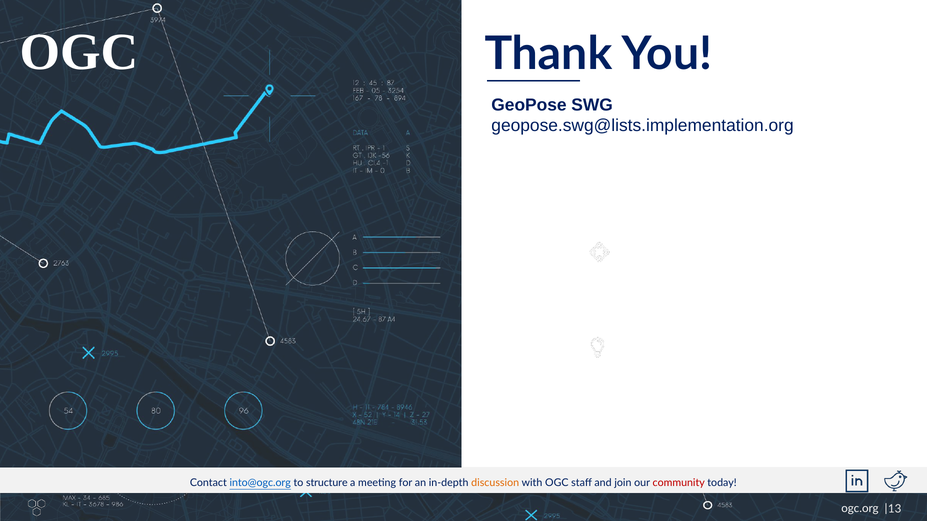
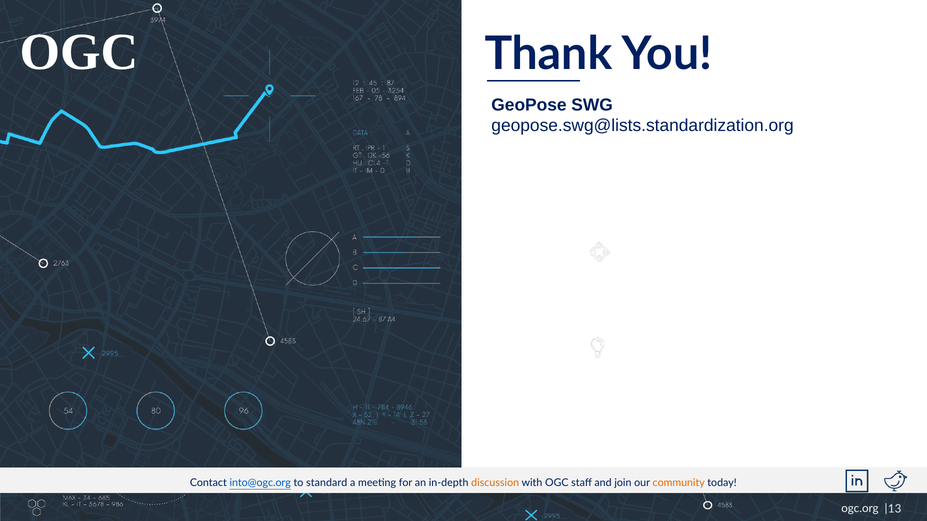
geopose.swg@lists.implementation.org: geopose.swg@lists.implementation.org -> geopose.swg@lists.standardization.org (643, 126)
structure: structure -> standard (327, 483)
community colour: red -> orange (679, 483)
